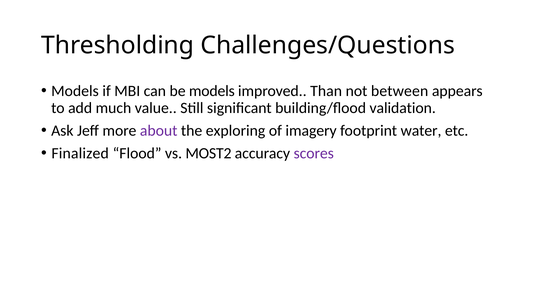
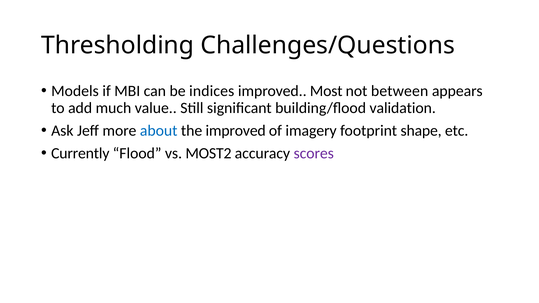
be models: models -> indices (212, 91)
Than: Than -> Most (326, 91)
about colour: purple -> blue (159, 131)
the exploring: exploring -> improved (236, 131)
water: water -> shape (421, 131)
Finalized: Finalized -> Currently (80, 153)
